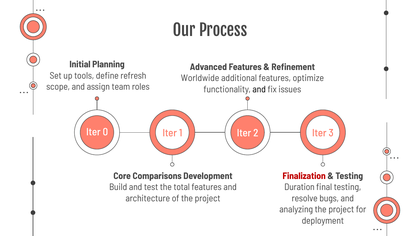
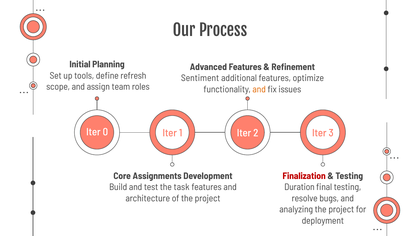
Worldwide: Worldwide -> Sentiment (200, 78)
and colour: black -> orange (259, 89)
Comparisons: Comparisons -> Assignments (157, 176)
total: total -> task (182, 187)
